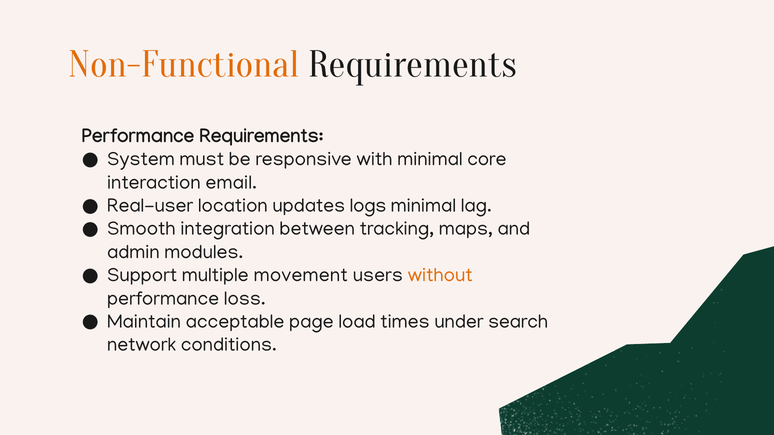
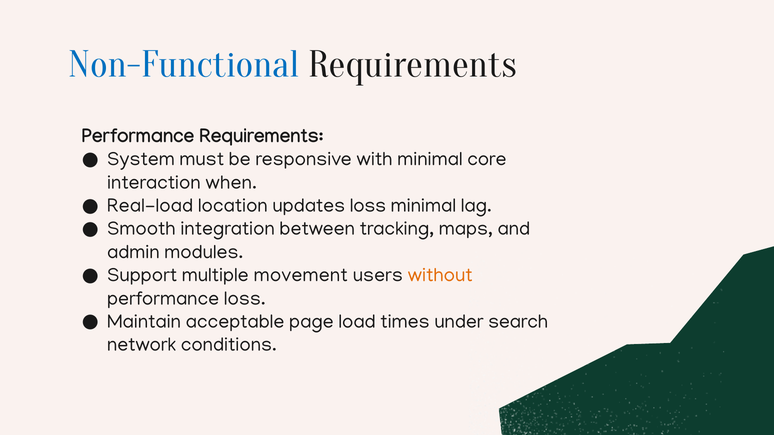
Non-Functional colour: orange -> blue (184, 65)
email: email -> when (231, 182)
Real-user: Real-user -> Real-load (150, 206)
updates logs: logs -> loss (368, 206)
